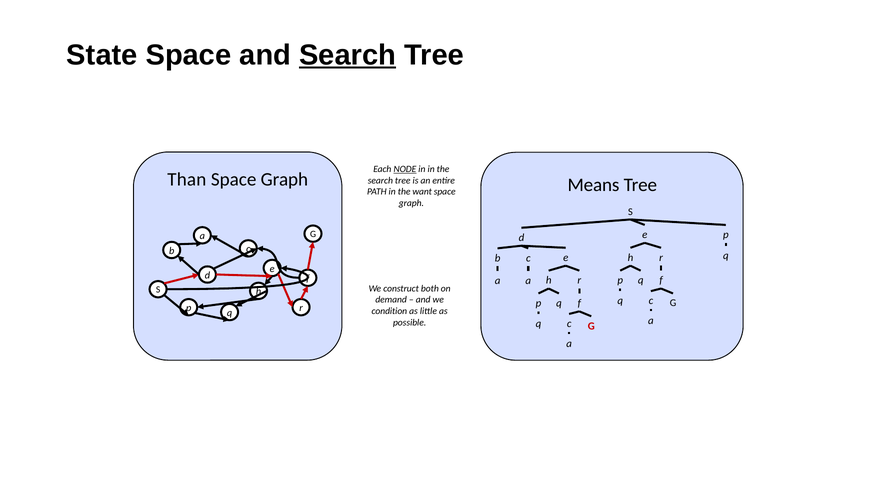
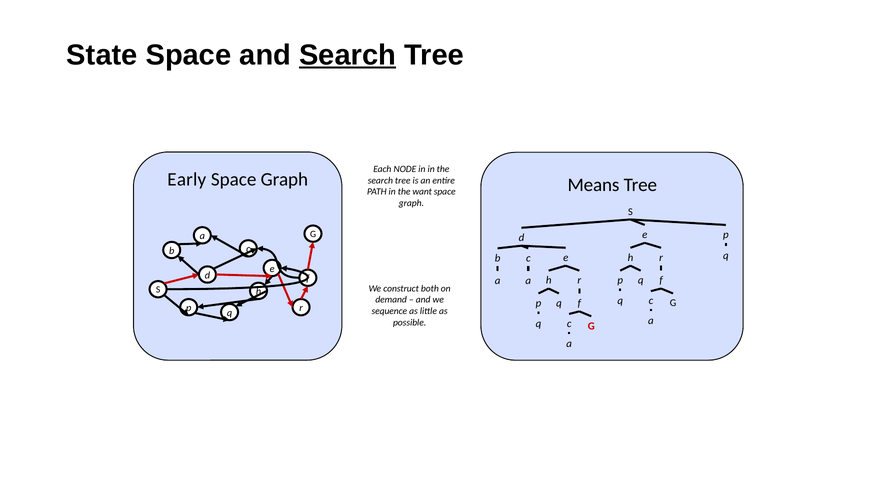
NODE underline: present -> none (405, 169)
Than: Than -> Early (187, 180)
condition: condition -> sequence (389, 312)
